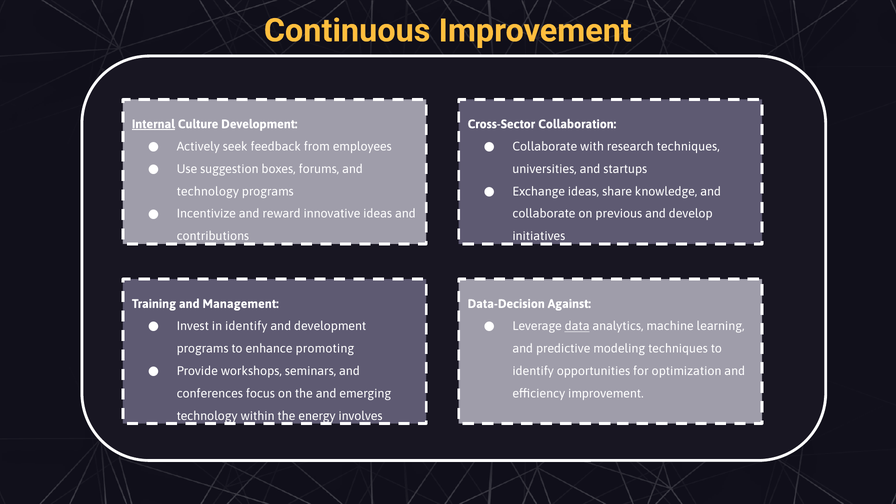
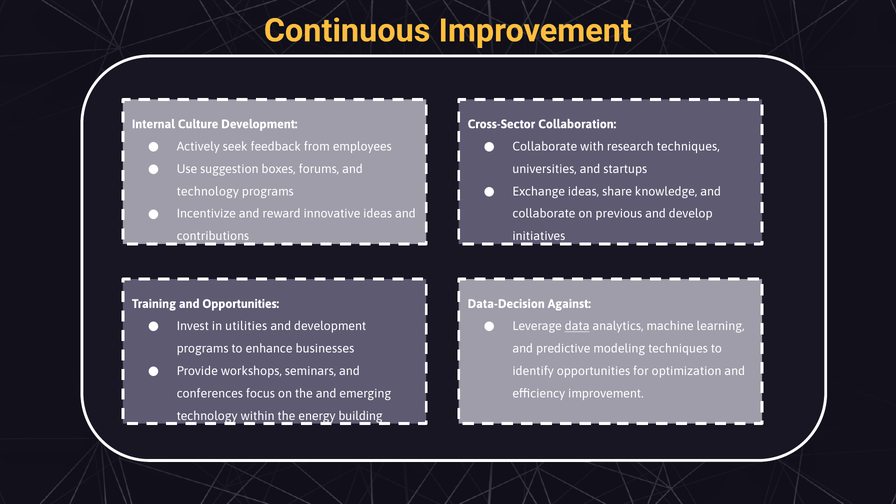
Internal underline: present -> none (153, 124)
and Management: Management -> Opportunities (241, 304)
in identify: identify -> utilities (246, 326)
promoting: promoting -> businesses (325, 349)
involves: involves -> building (360, 416)
